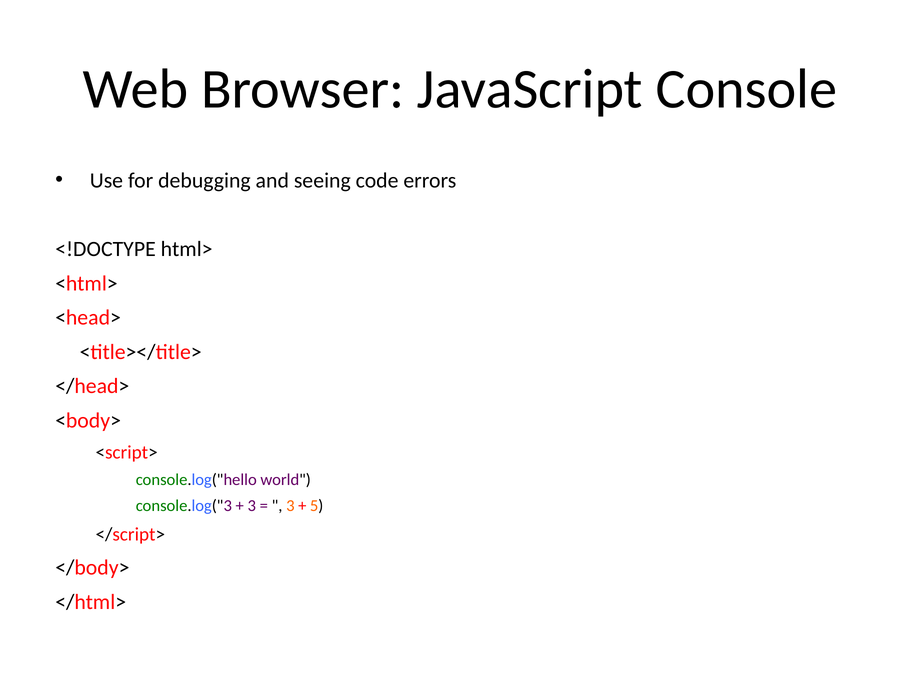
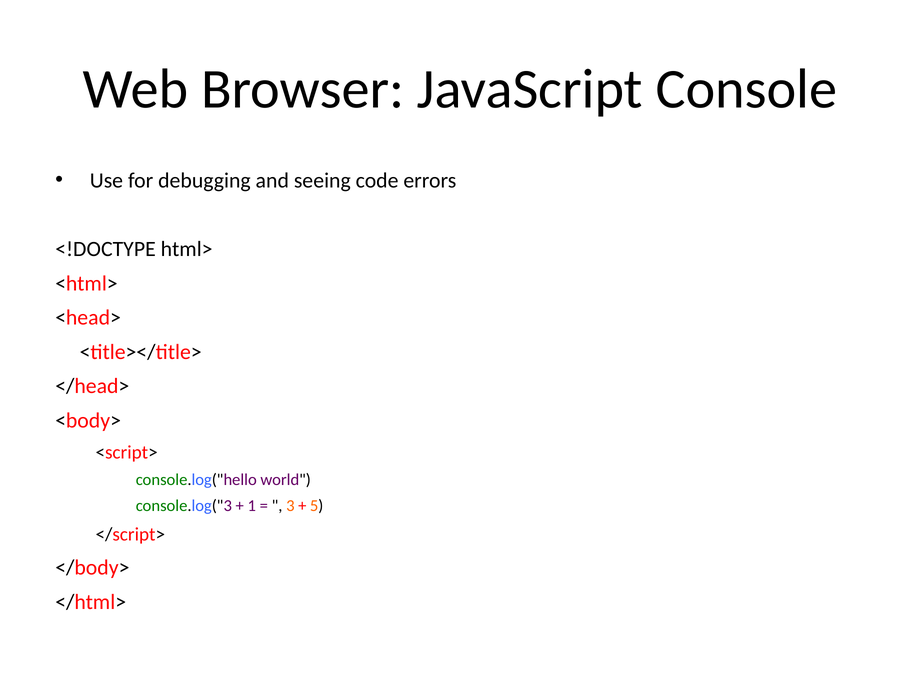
3: 3 -> 1 (252, 506)
